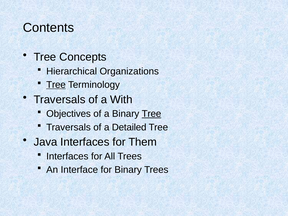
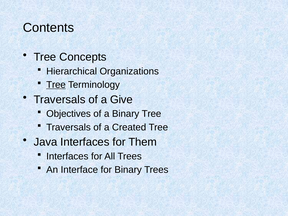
With: With -> Give (121, 100)
Tree underline: present -> none (151, 114)
Detailed: Detailed -> Created (129, 127)
